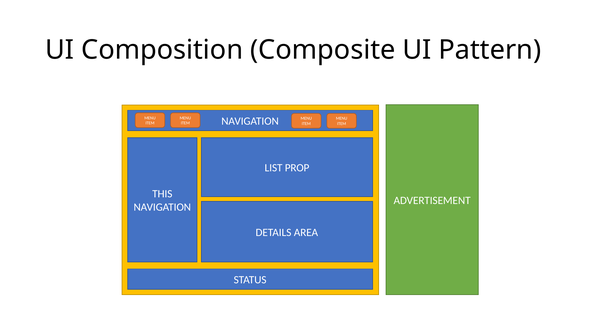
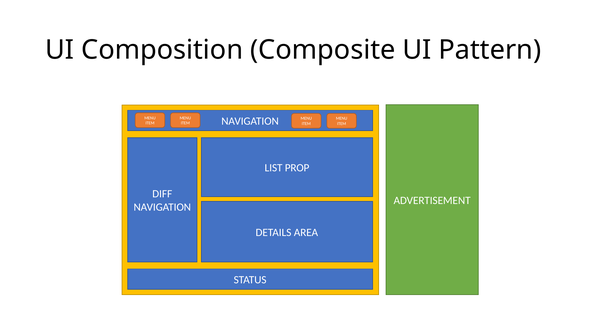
THIS: THIS -> DIFF (162, 194)
